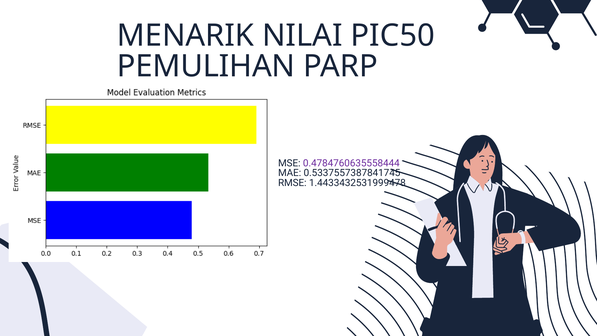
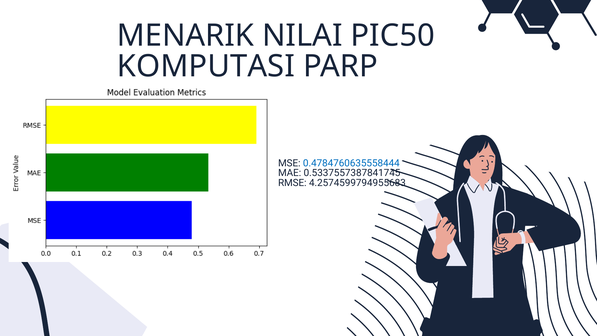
PEMULIHAN: PEMULIHAN -> KOMPUTASI (206, 66)
0.4784760635558444 colour: purple -> blue (351, 163)
1.4433432531999478: 1.4433432531999478 -> 4.2574599794955683 (357, 183)
